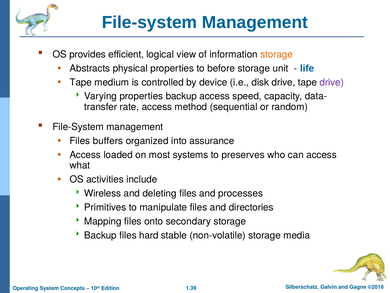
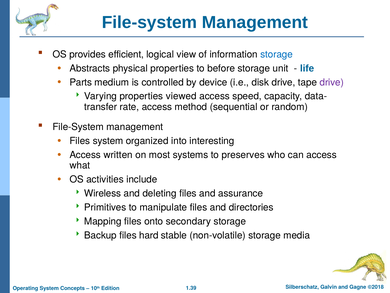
storage colour: orange -> blue (277, 54)
Tape: Tape -> Parts (81, 82)
properties backup: backup -> viewed (181, 96)
Files buffers: buffers -> system (108, 141)
assurance: assurance -> interesting (212, 141)
loaded: loaded -> written (118, 155)
processes: processes -> assurance (241, 193)
